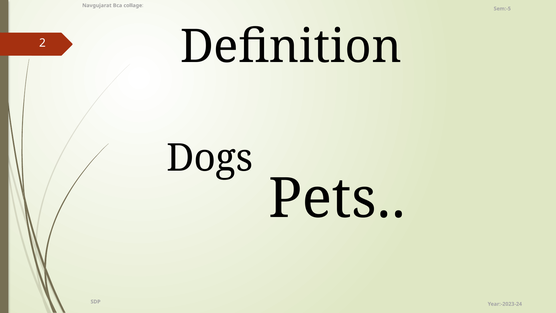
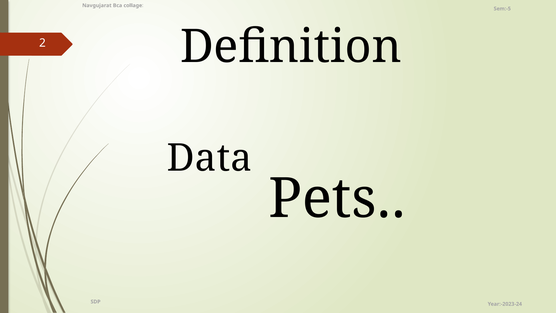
Dogs: Dogs -> Data (209, 158)
